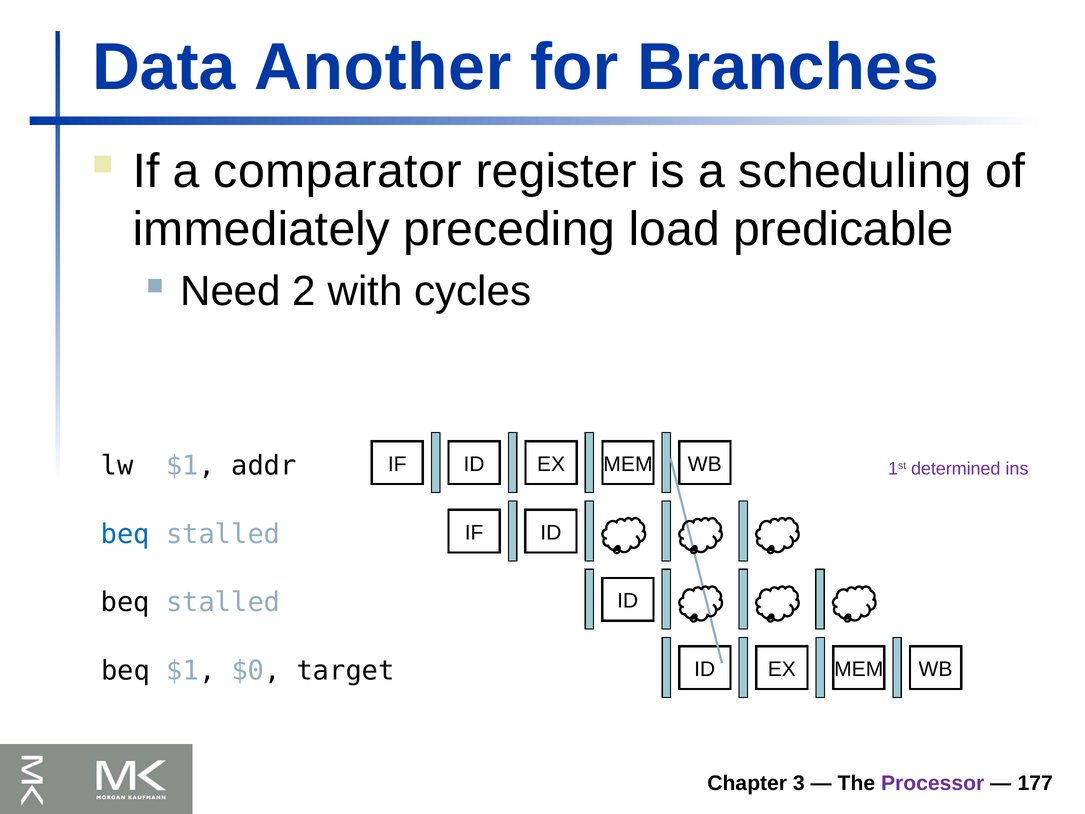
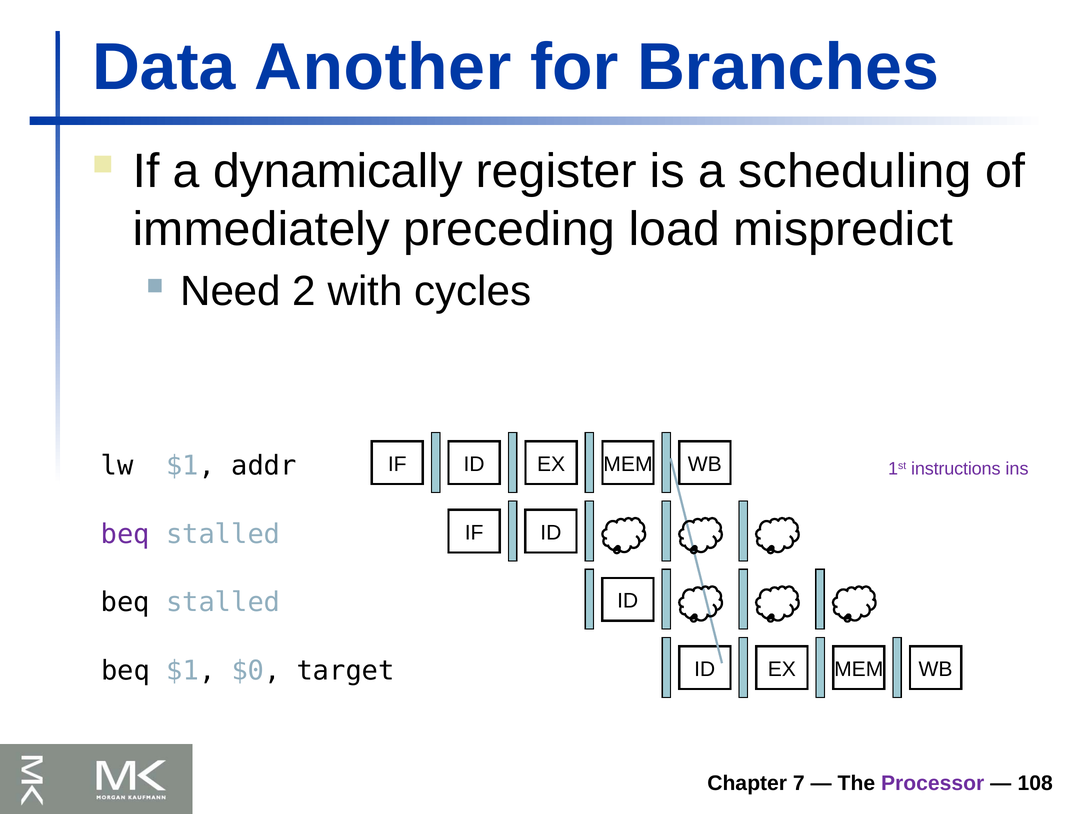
comparator: comparator -> dynamically (338, 171)
predicable: predicable -> mispredict (843, 229)
determined: determined -> instructions (956, 469)
beq colour: blue -> purple (125, 534)
3: 3 -> 7 (799, 783)
177: 177 -> 108 (1035, 783)
